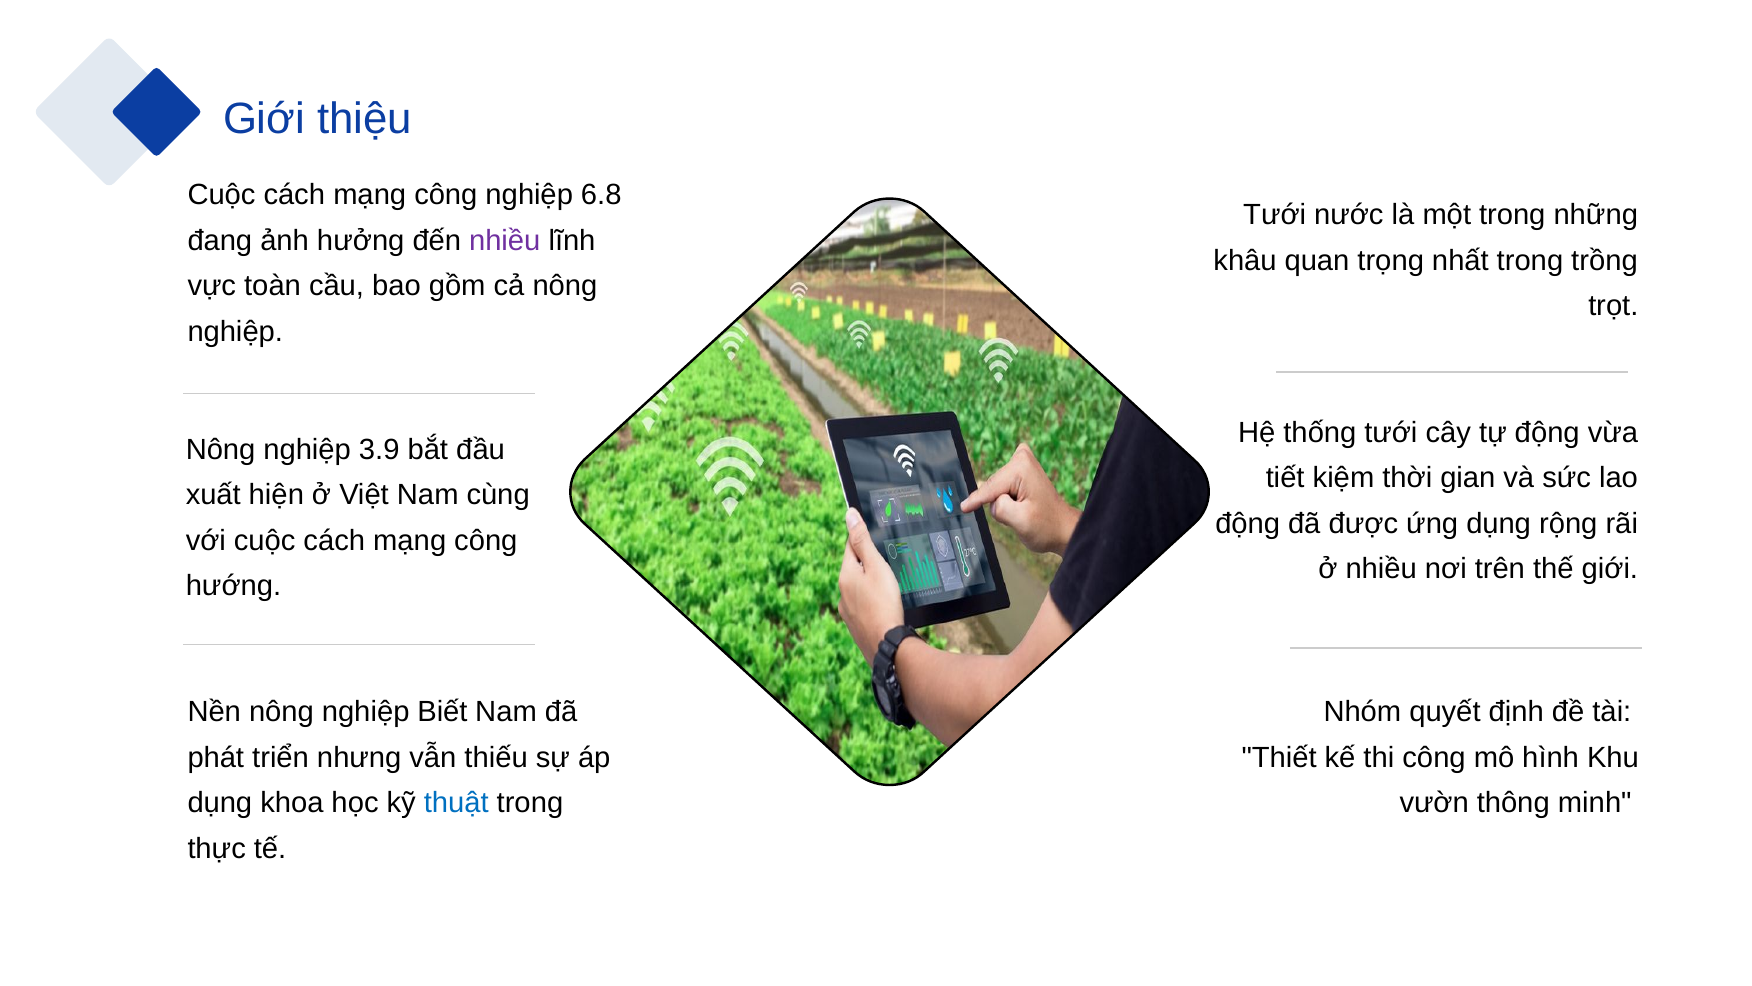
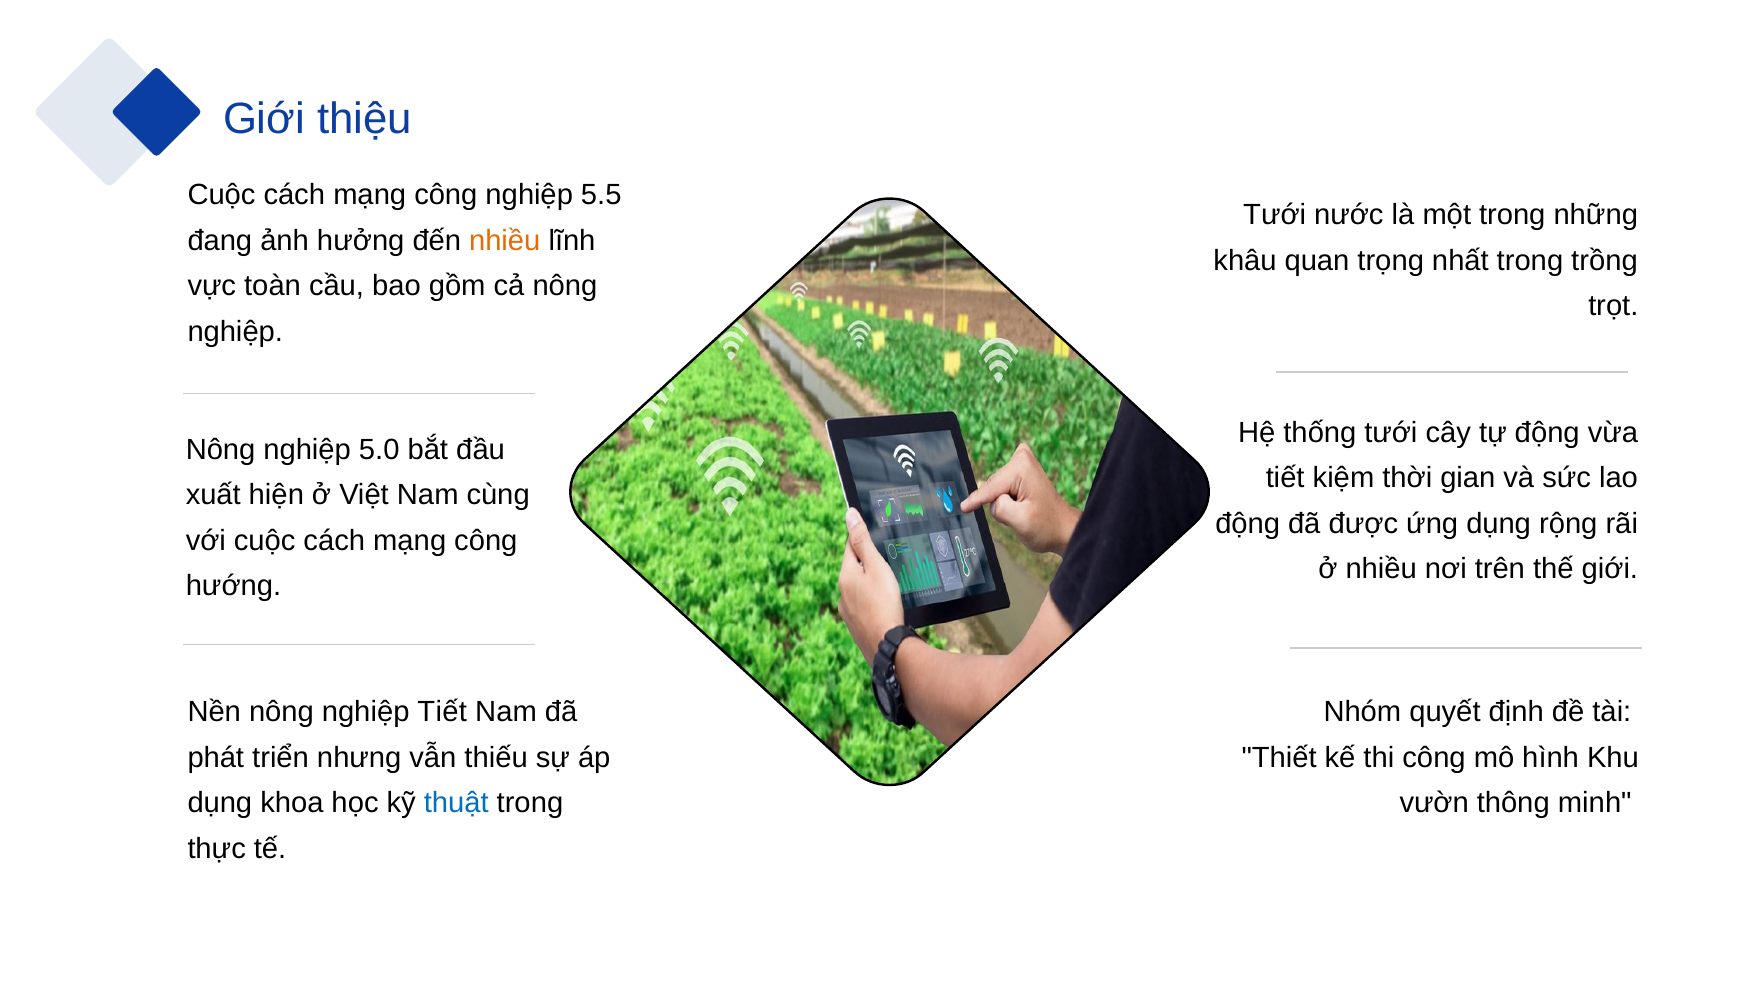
6.8: 6.8 -> 5.5 (601, 195)
nhiều colour: purple -> orange (505, 240)
3.9: 3.9 -> 5.0 (379, 449)
nghiệp Biết: Biết -> Tiết (442, 712)
